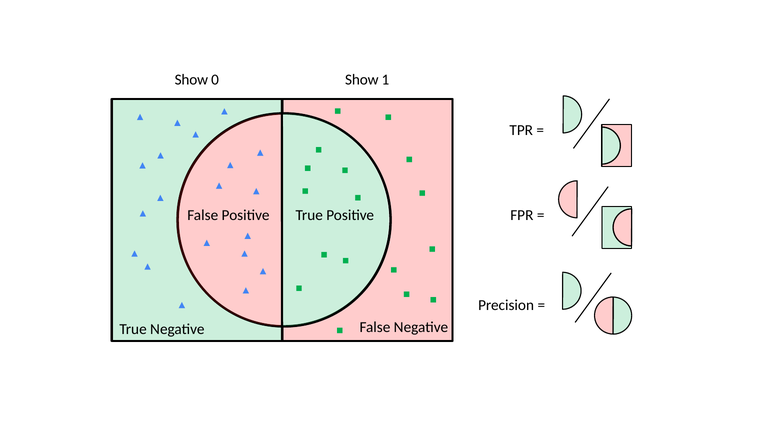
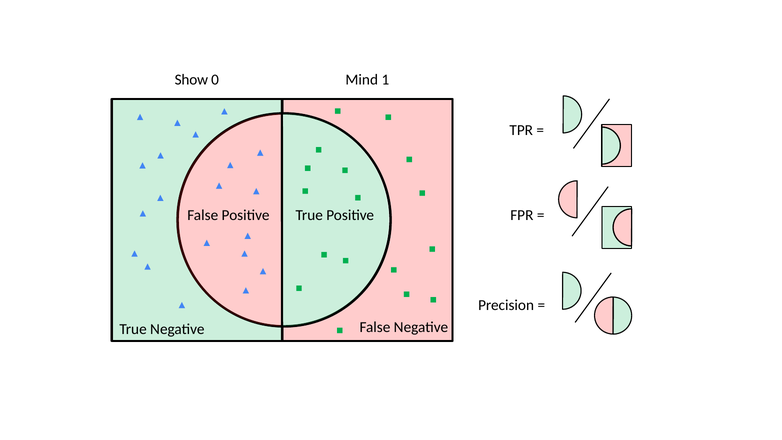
0 Show: Show -> Mind (362, 80)
